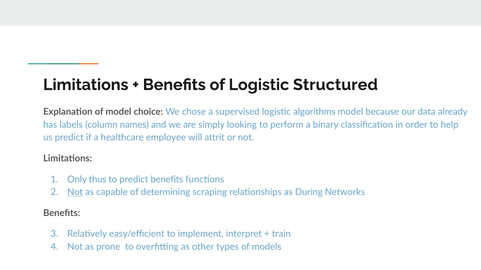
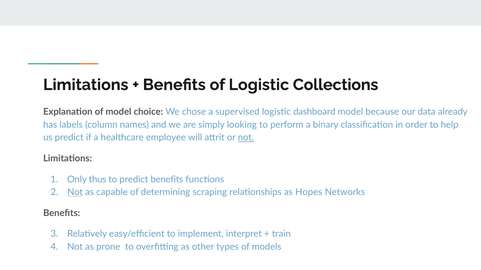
Structured: Structured -> Collections (336, 85)
algorithms: algorithms -> dashboard (314, 112)
not underline: none -> present (246, 138)
During: During -> Hopes (309, 193)
